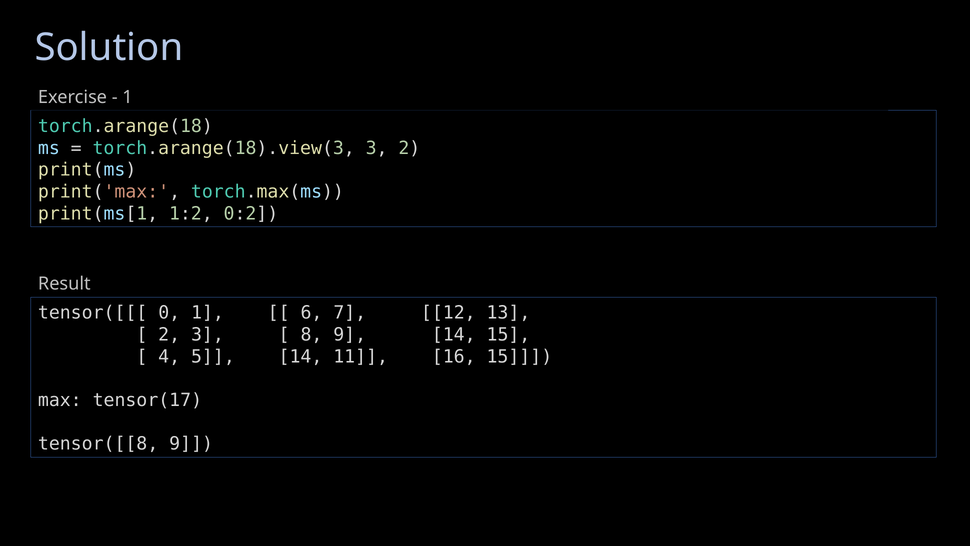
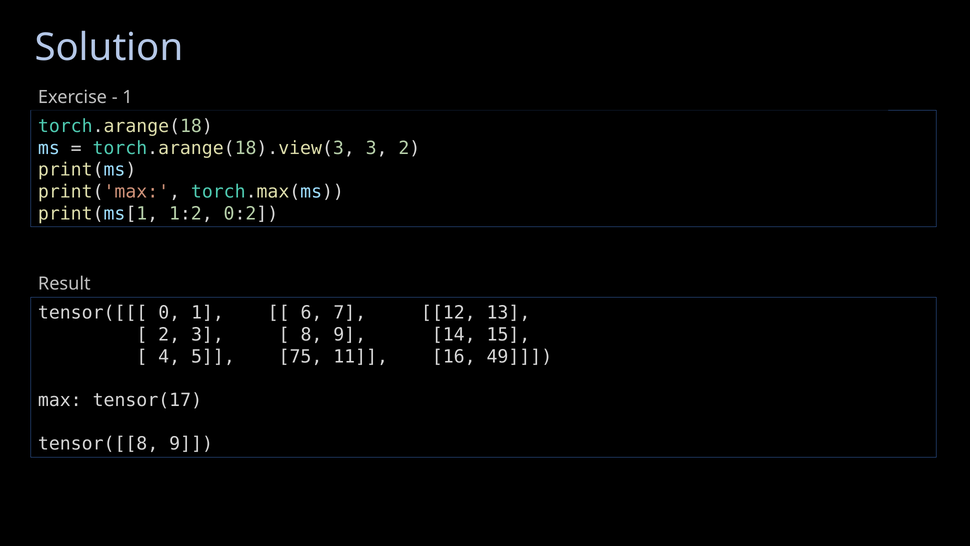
5 14: 14 -> 75 (300, 356)
16 15: 15 -> 49 (519, 356)
